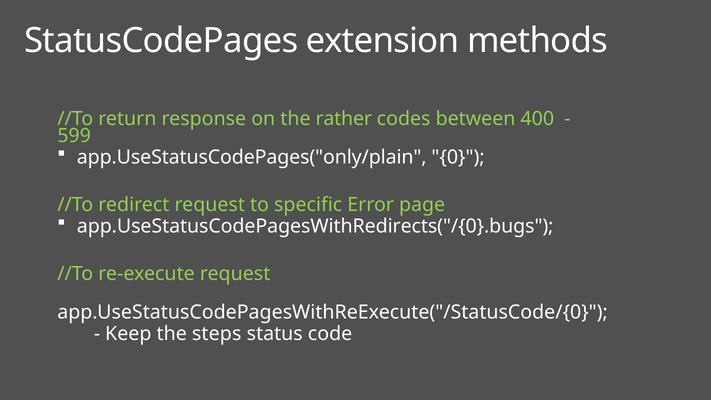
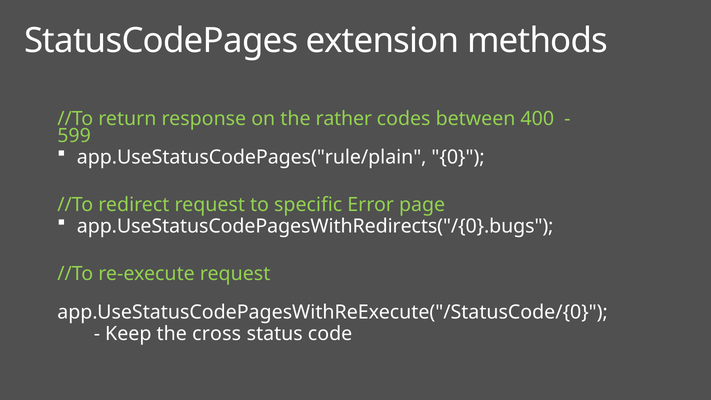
app.UseStatusCodePages("only/plain: app.UseStatusCodePages("only/plain -> app.UseStatusCodePages("rule/plain (252, 157)
steps: steps -> cross (217, 334)
